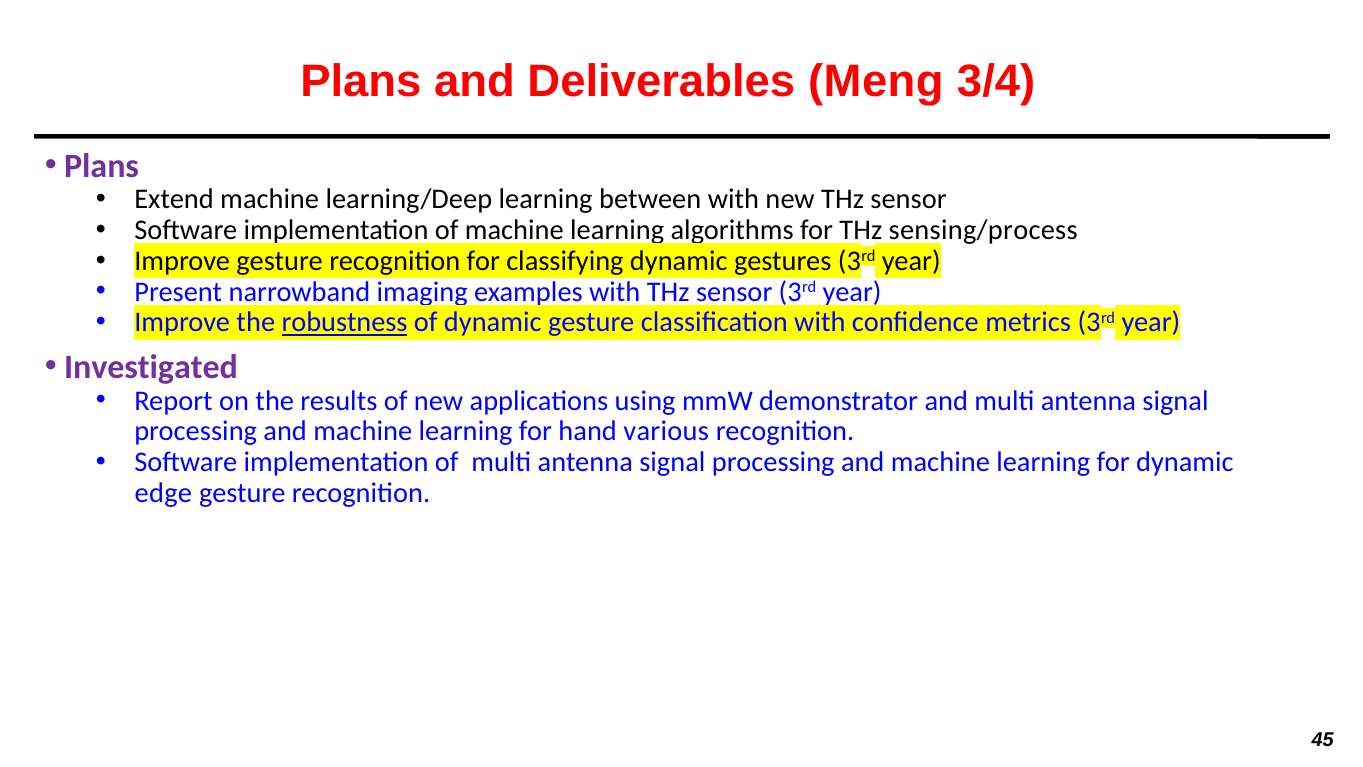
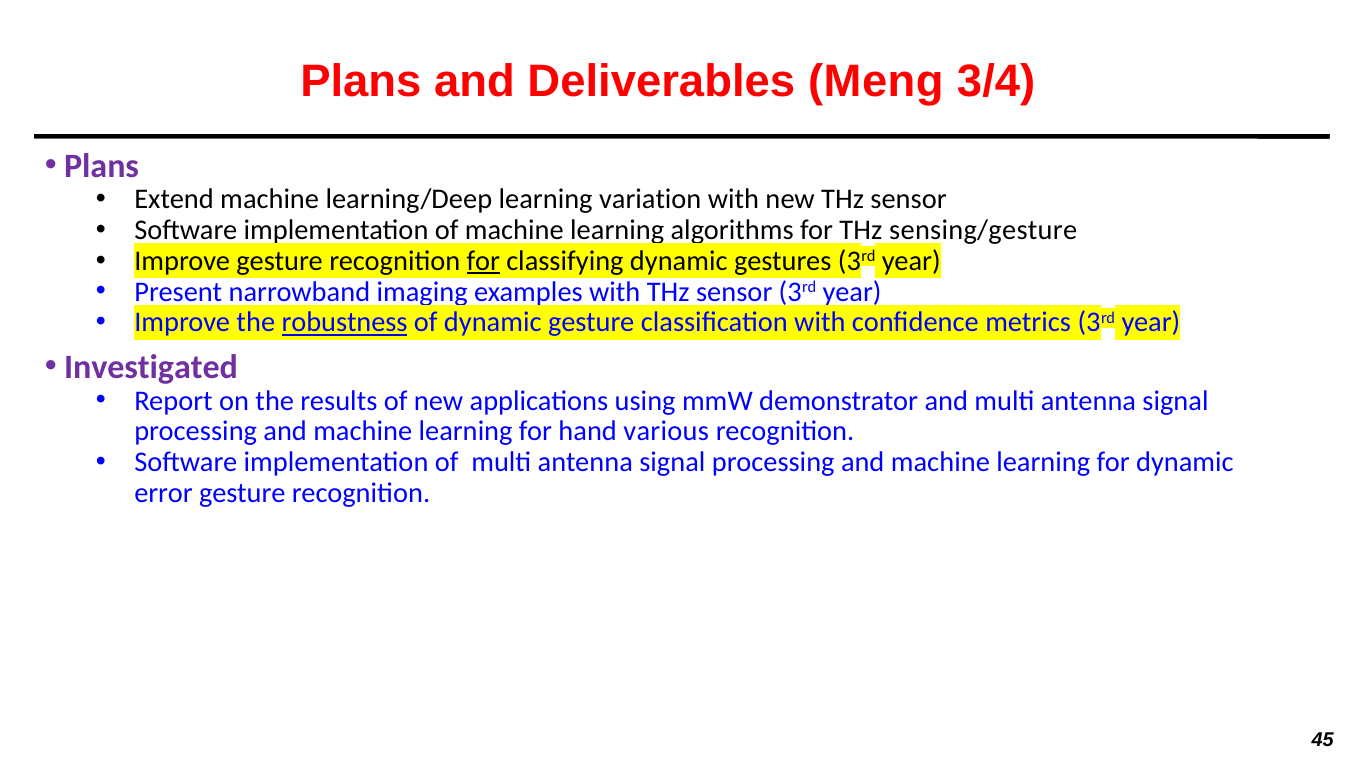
between: between -> variation (650, 199)
sensing/process: sensing/process -> sensing/gesture (983, 230)
for underline: none -> present (483, 261)
edge: edge -> error (164, 493)
